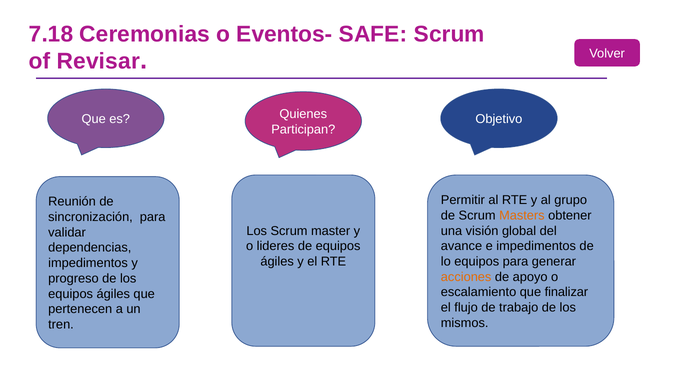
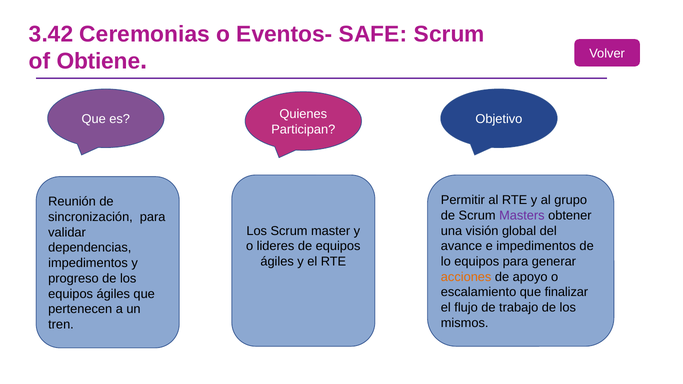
7.18: 7.18 -> 3.42 (51, 34)
Revisar: Revisar -> Obtiene (99, 61)
Masters colour: orange -> purple (522, 216)
